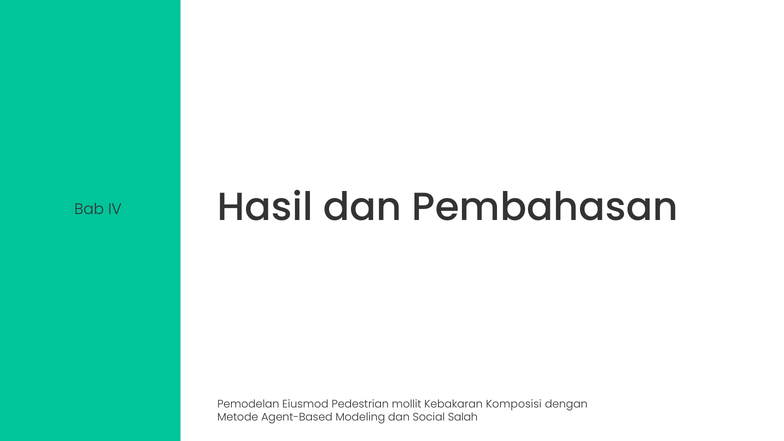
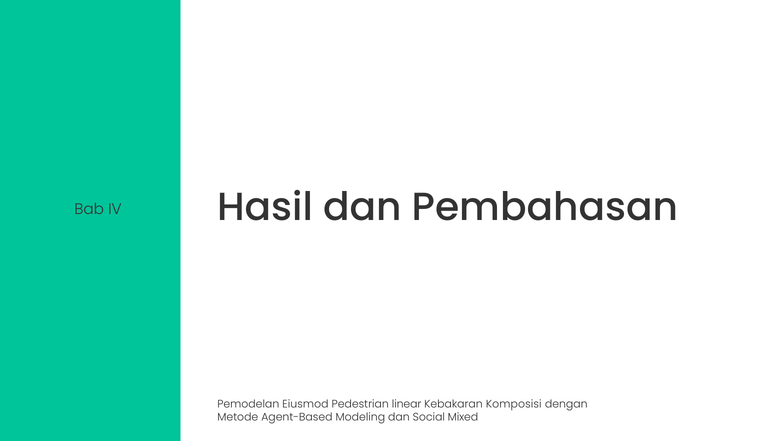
mollit: mollit -> linear (407, 404)
Salah: Salah -> Mixed (463, 417)
